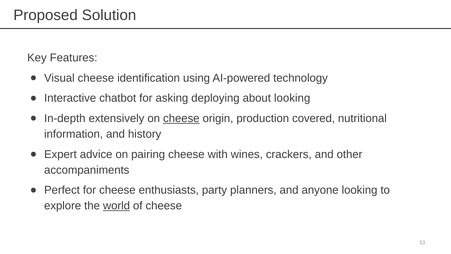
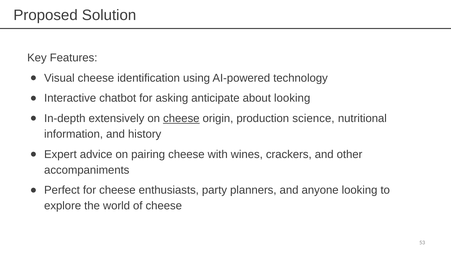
deploying: deploying -> anticipate (215, 98)
covered: covered -> science (313, 118)
world underline: present -> none (117, 206)
